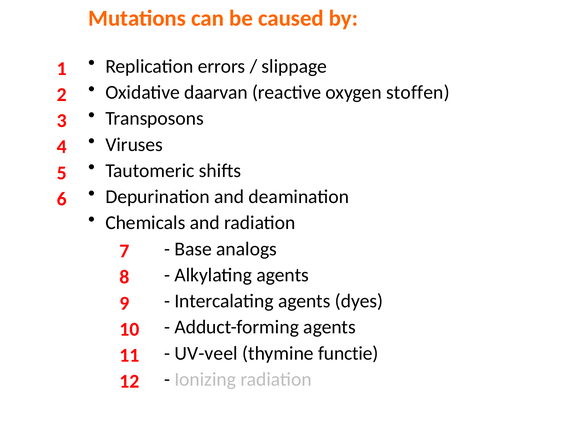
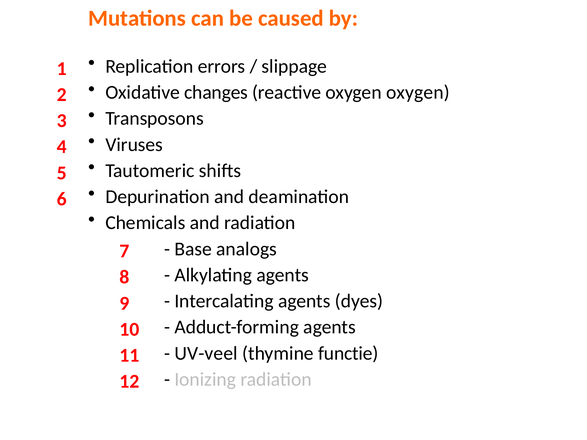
daarvan: daarvan -> changes (216, 92)
oxygen stoffen: stoffen -> oxygen (418, 92)
